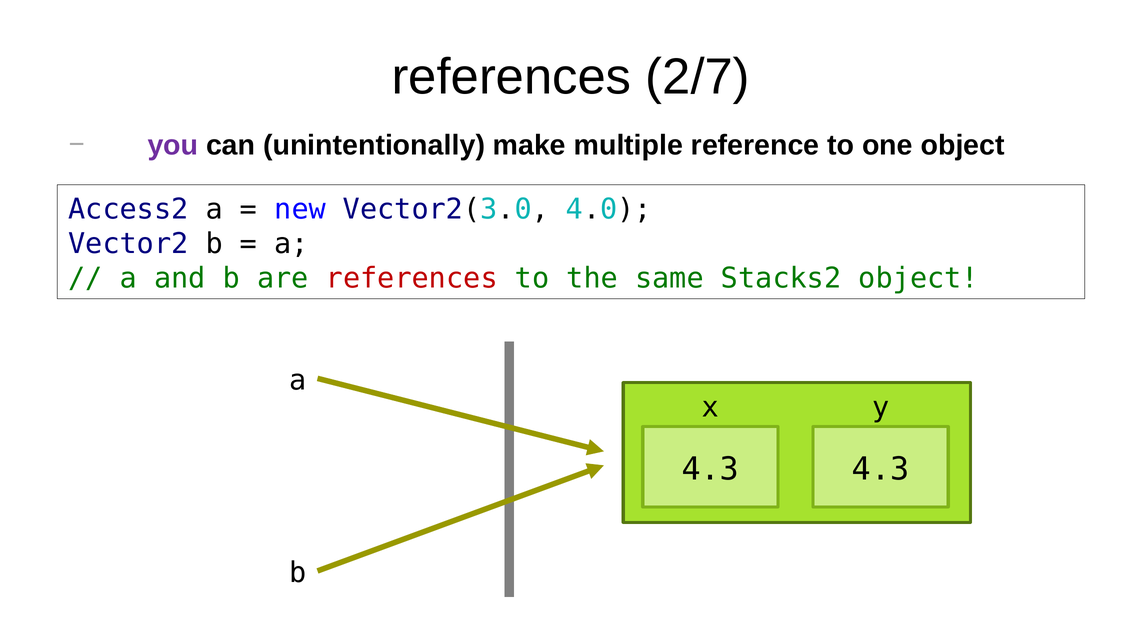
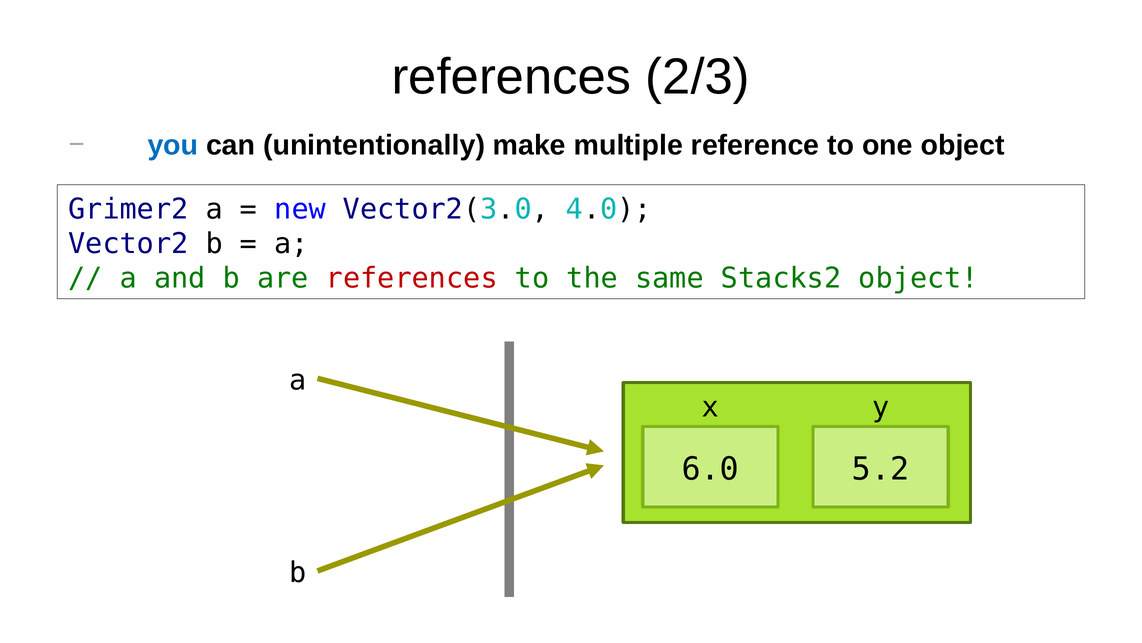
2/7: 2/7 -> 2/3 (698, 77)
you colour: purple -> blue (173, 145)
Access2: Access2 -> Grimer2 (128, 209)
4.3: 4.3 -> 6.0 (710, 469)
4.3: 4.3 -> 5.2 (881, 469)
